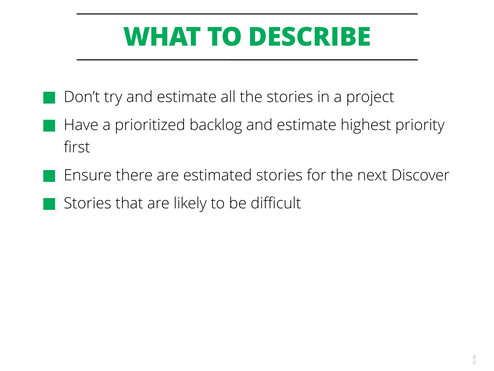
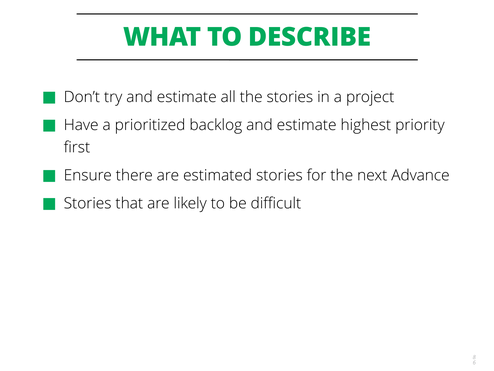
Discover: Discover -> Advance (420, 175)
